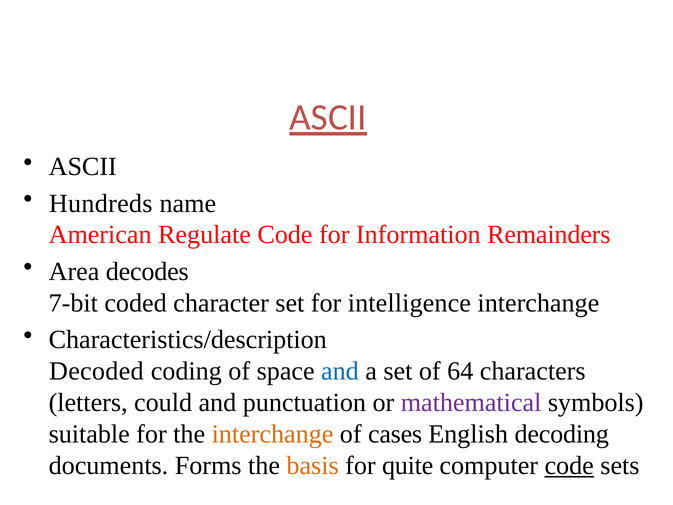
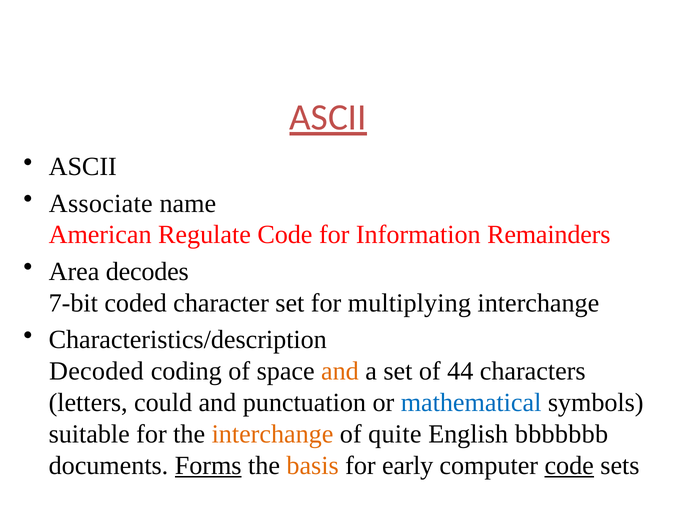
Hundreds: Hundreds -> Associate (101, 203)
intelligence: intelligence -> multiplying (409, 303)
and colour: blue -> orange (340, 371)
64: 64 -> 44 (460, 371)
mathematical colour: purple -> blue (471, 402)
cases: cases -> quite (395, 434)
decoding: decoding -> bbbbbbb (562, 434)
Forms underline: none -> present (208, 465)
quite: quite -> early (408, 465)
